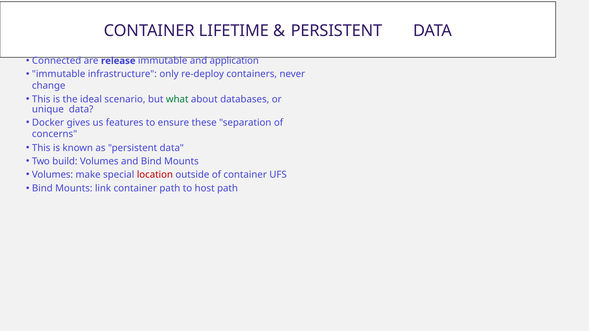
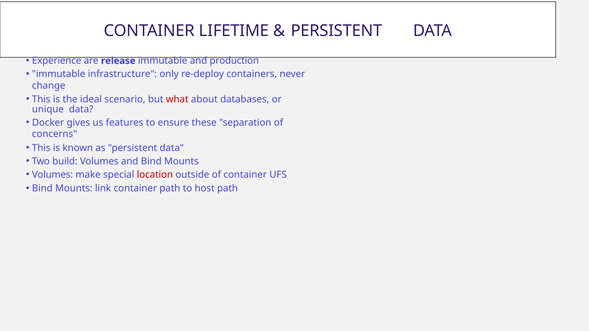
Connected: Connected -> Experience (57, 61)
application: application -> production (234, 61)
what colour: green -> red (177, 99)
